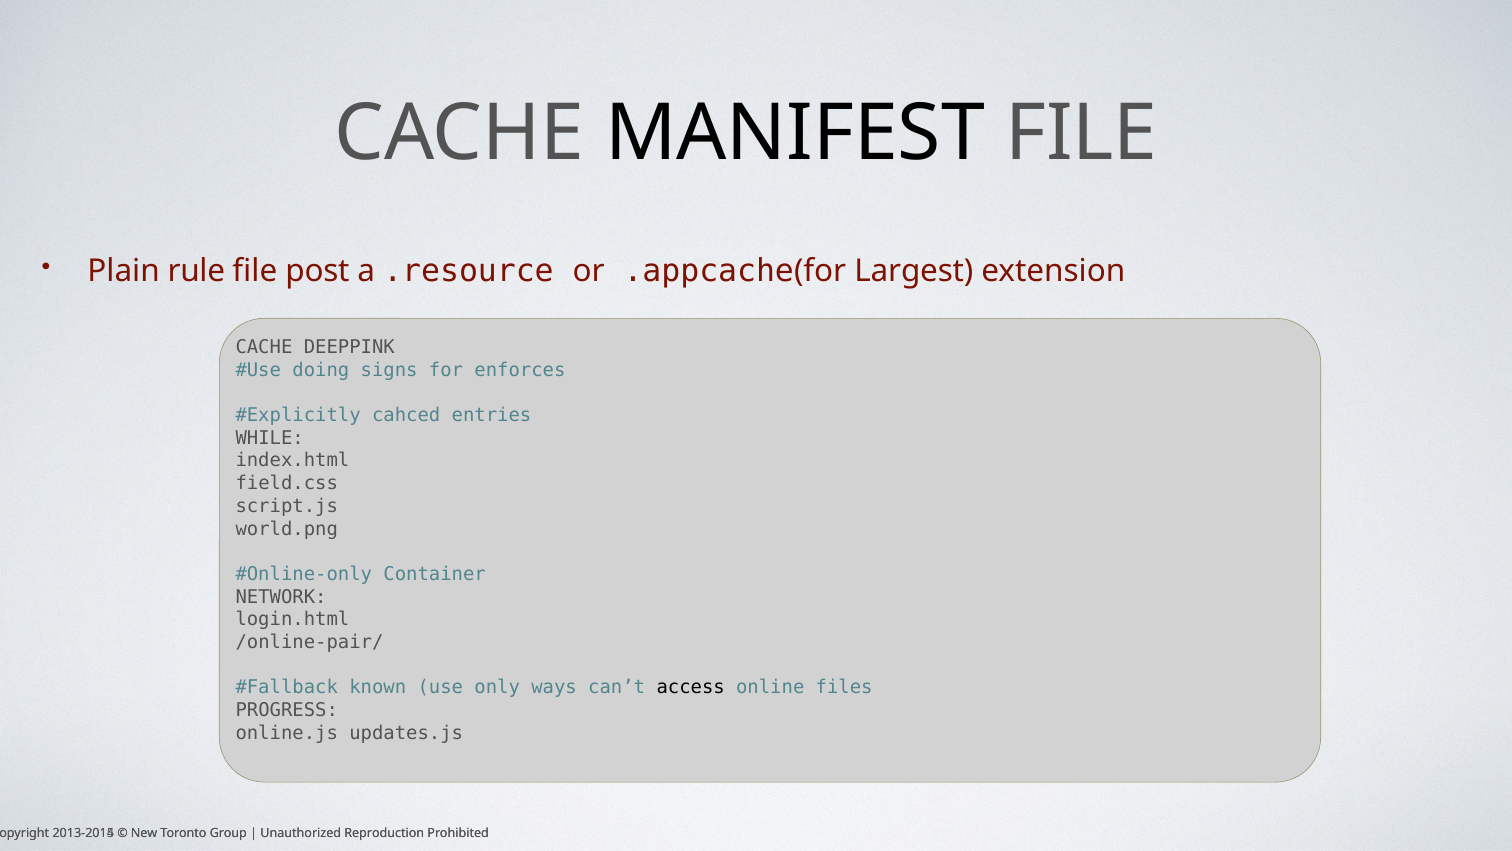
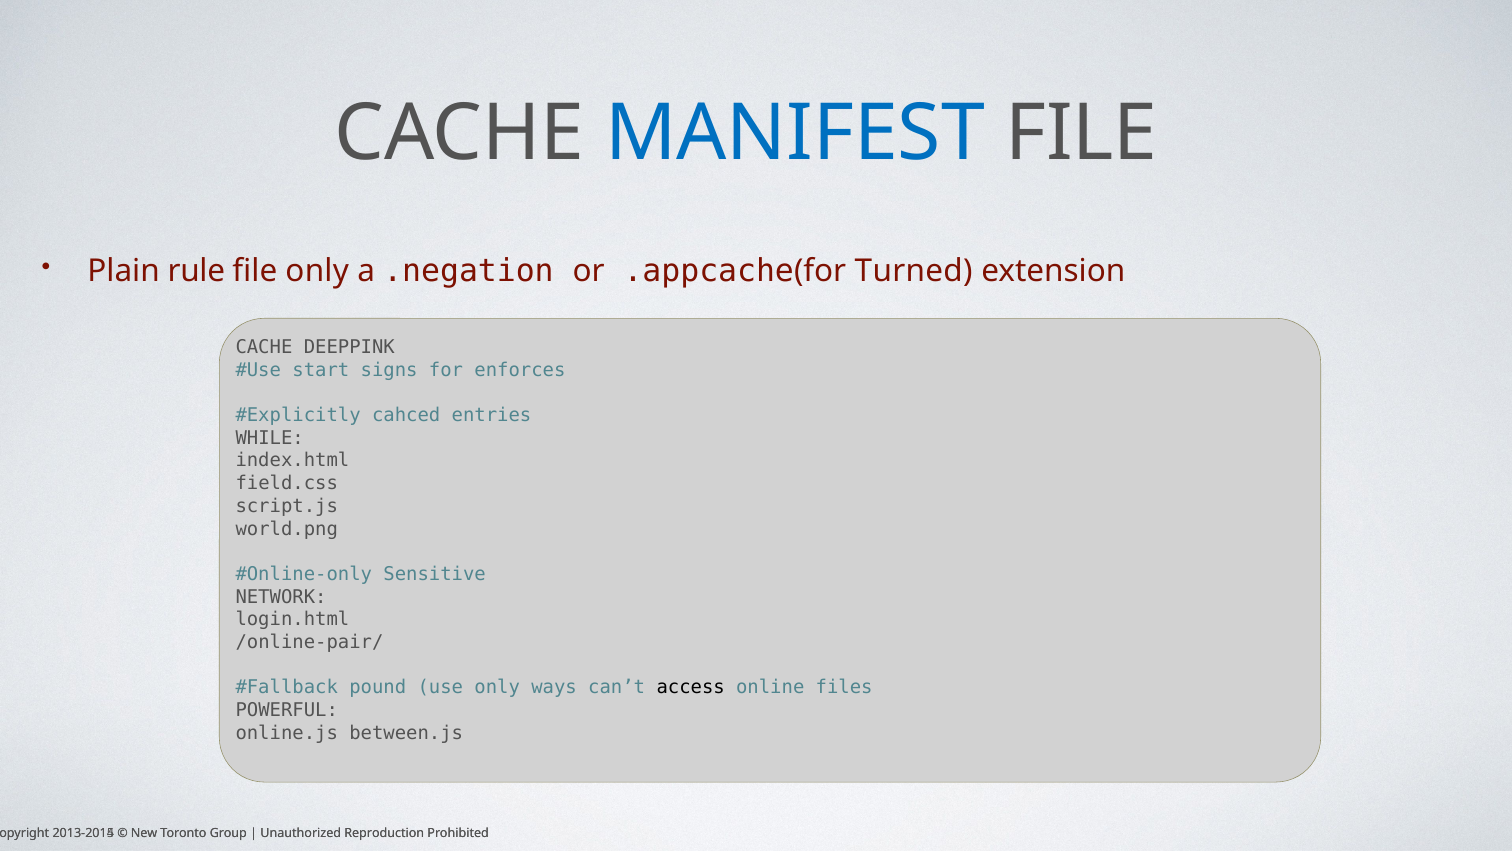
MANIFEST colour: black -> blue (795, 134)
file post: post -> only (317, 271)
.resource: .resource -> .negation (468, 271)
Largest: Largest -> Turned (914, 271)
doing: doing -> start (321, 370)
Container: Container -> Sensitive (435, 574)
known: known -> pound (378, 687)
PROGRESS: PROGRESS -> POWERFUL (287, 710)
updates.js: updates.js -> between.js (406, 733)
